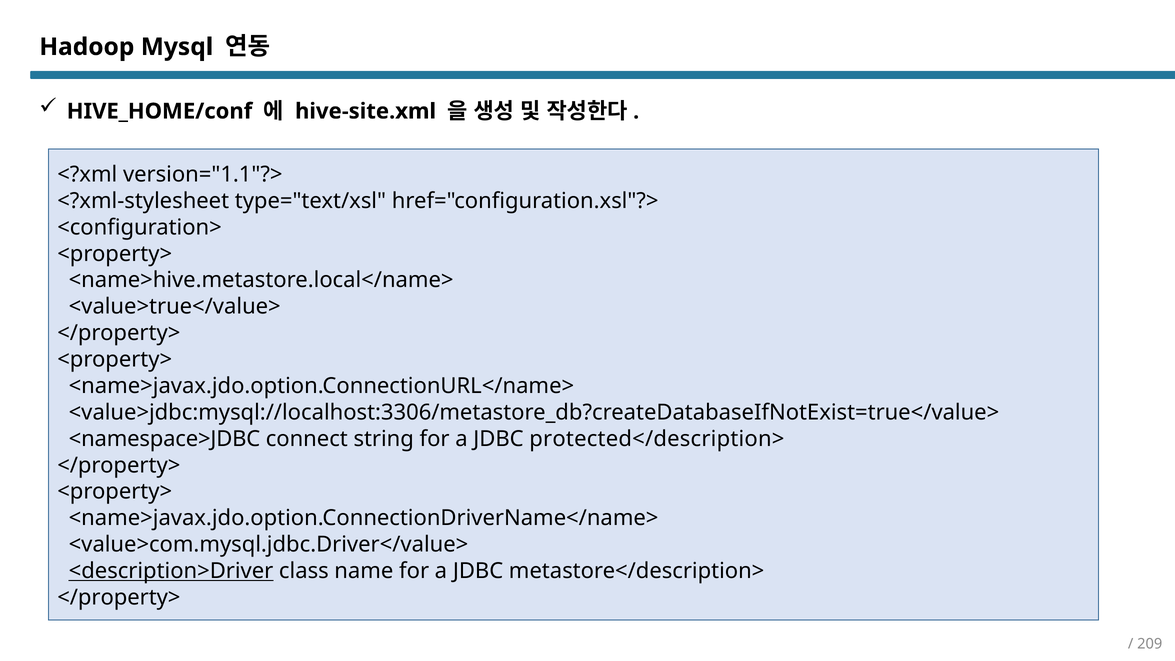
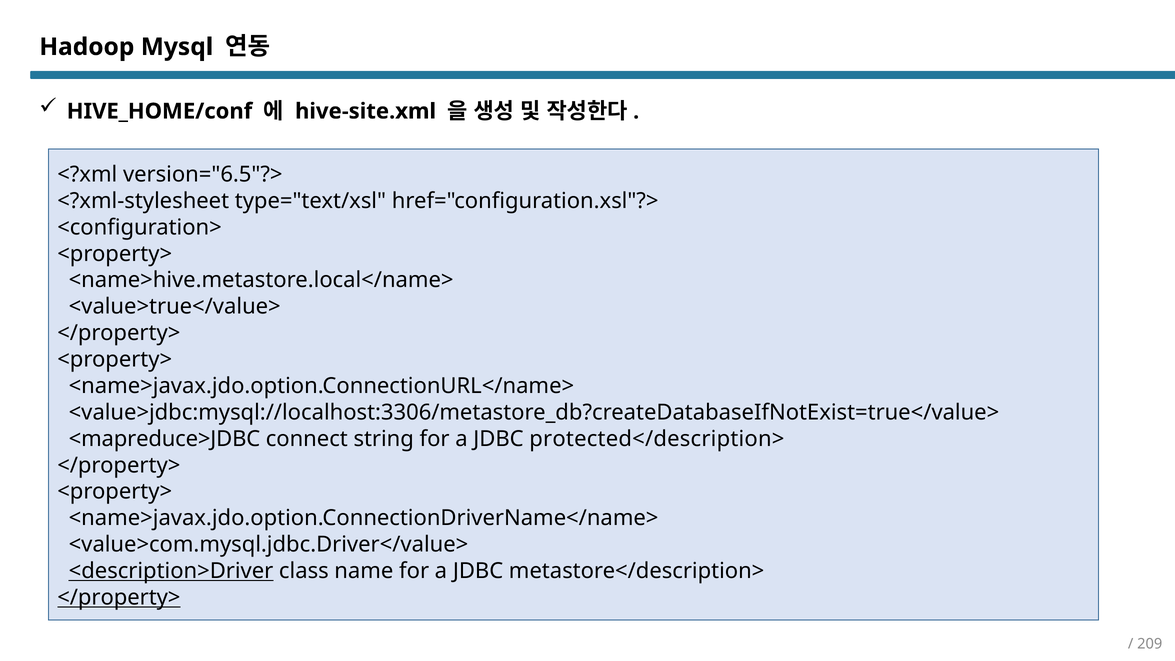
version="1.1"?>: version="1.1"?> -> version="6.5"?> (203, 174)
<namespace>JDBC: <namespace>JDBC -> <mapreduce>JDBC (164, 439)
</property> underline: none -> present (119, 597)
